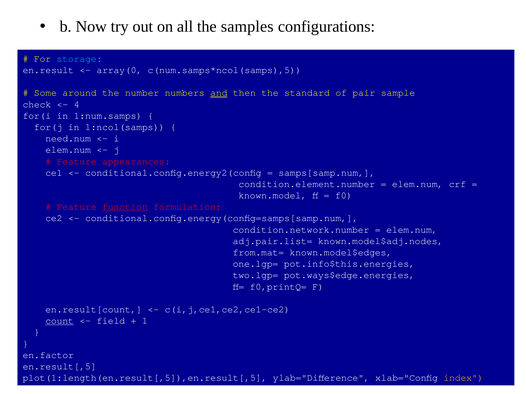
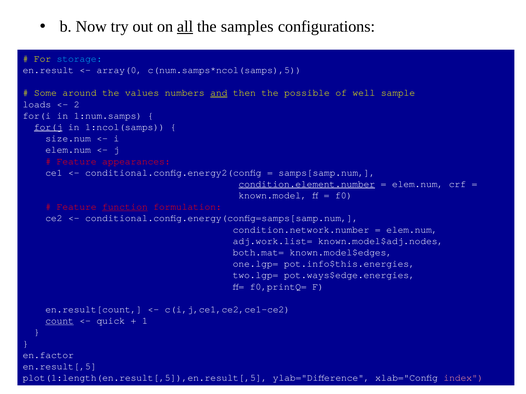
all underline: none -> present (185, 27)
number: number -> values (142, 93)
standard: standard -> possible (307, 93)
pair: pair -> well (364, 93)
check: check -> loads (37, 104)
4: 4 -> 2 (77, 104)
for(j underline: none -> present (48, 127)
need.num: need.num -> size.num (68, 139)
condition.element.number underline: none -> present (307, 184)
adj.pair.list=: adj.pair.list= -> adj.work.list= (273, 241)
from.mat=: from.mat= -> both.mat= (258, 253)
field: field -> quick (111, 321)
index colour: yellow -> pink (463, 378)
